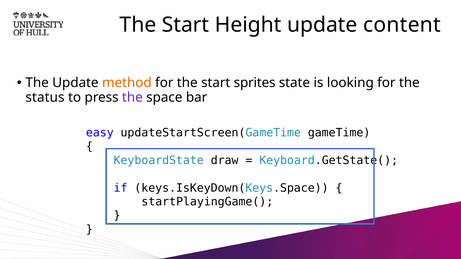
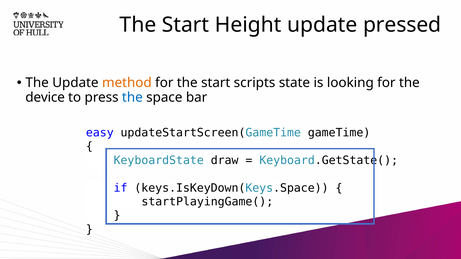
content: content -> pressed (402, 25)
sprites: sprites -> scripts (255, 83)
status: status -> device (45, 97)
the colour: purple -> blue (132, 97)
